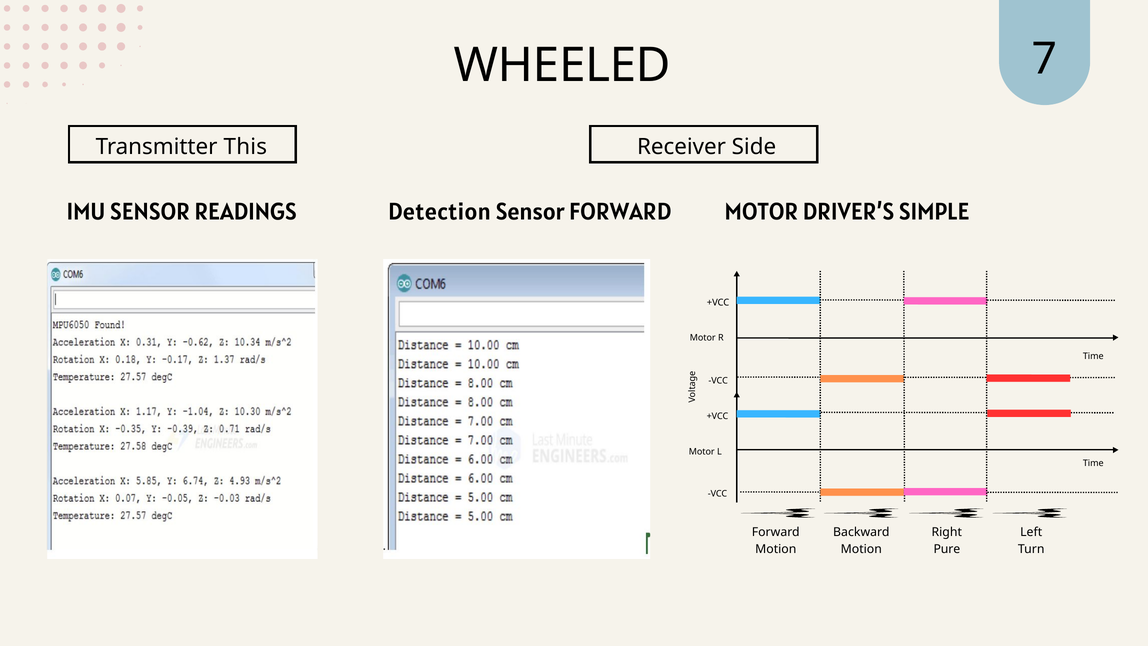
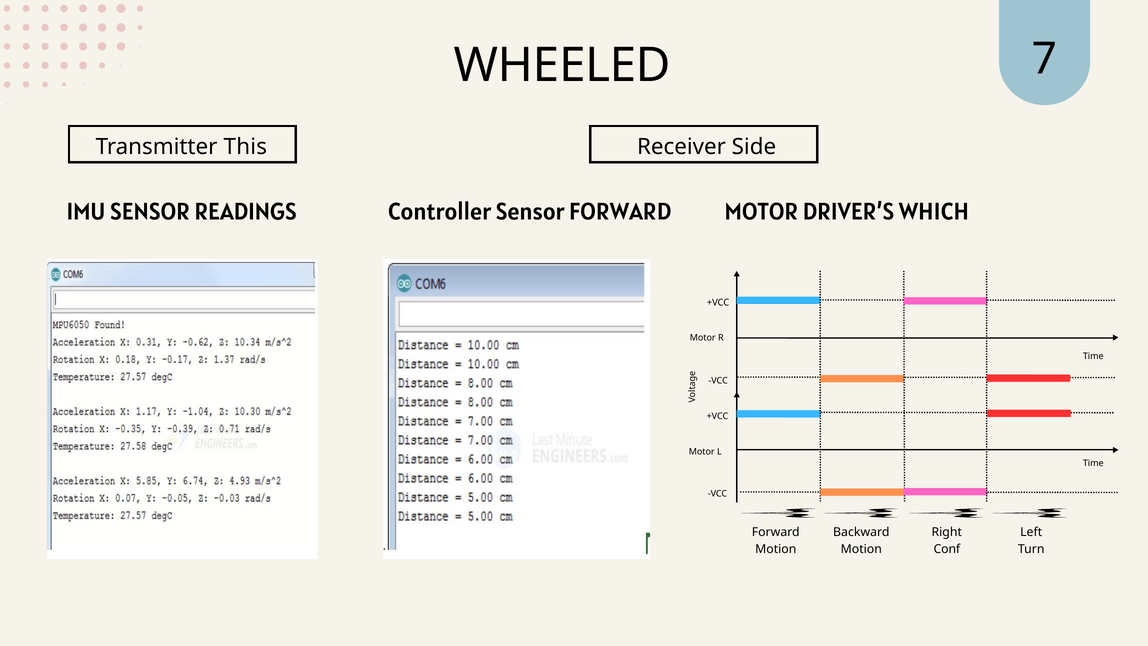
Detection: Detection -> Controller (440, 212)
SIMPLE: SIMPLE -> WHICH (934, 212)
Pure: Pure -> Conf (947, 549)
